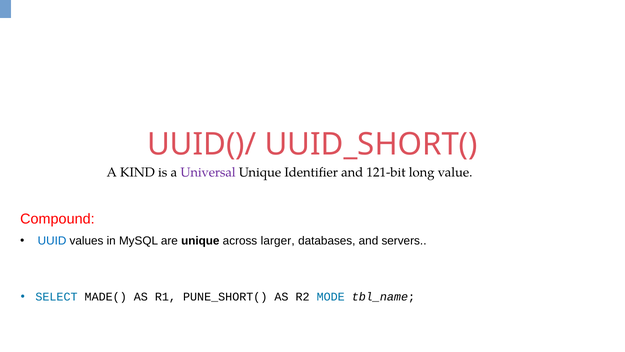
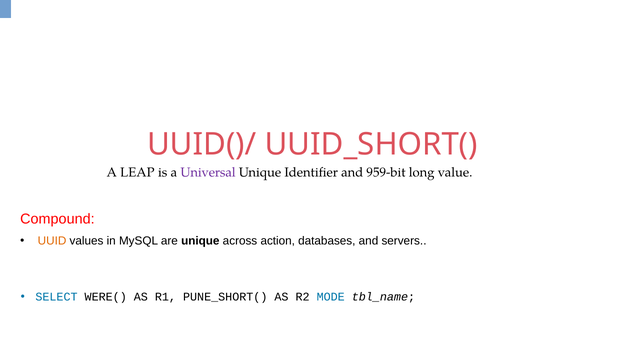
KIND: KIND -> LEAP (137, 172)
121-bit: 121-bit -> 959-bit (386, 172)
UUID colour: blue -> orange (52, 241)
larger: larger -> action (278, 241)
MADE(: MADE( -> WERE( (106, 297)
